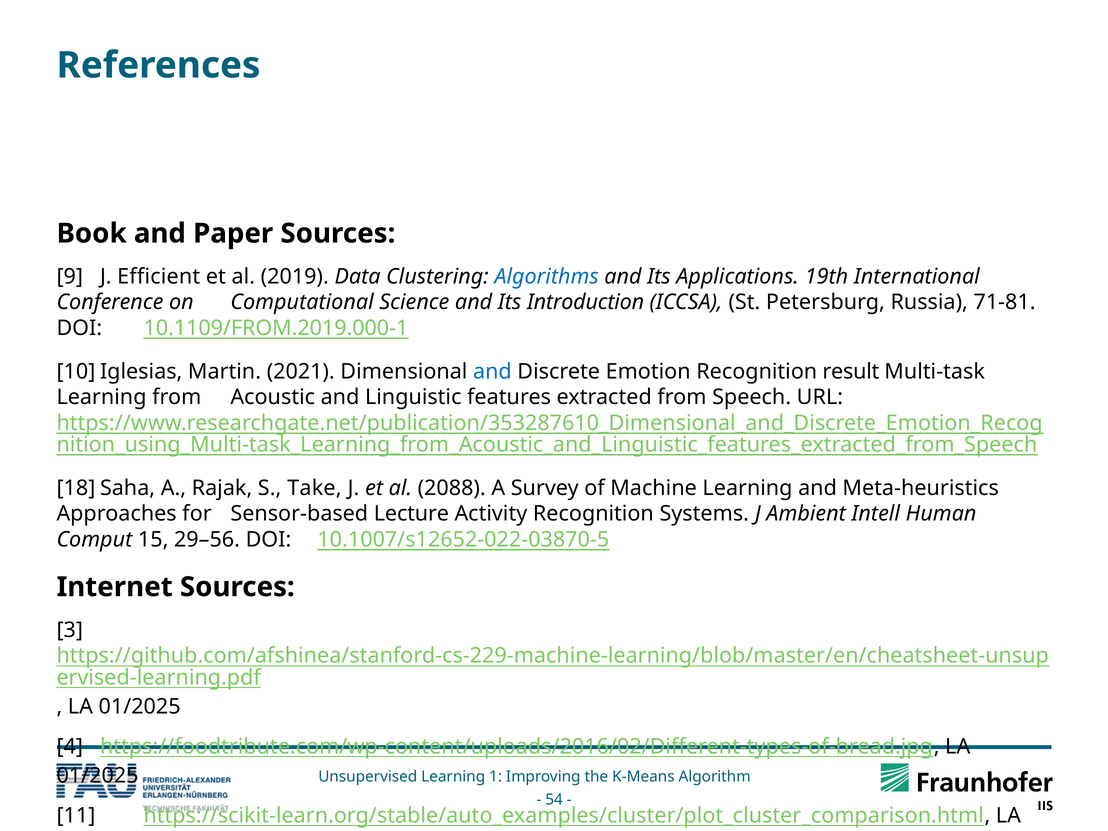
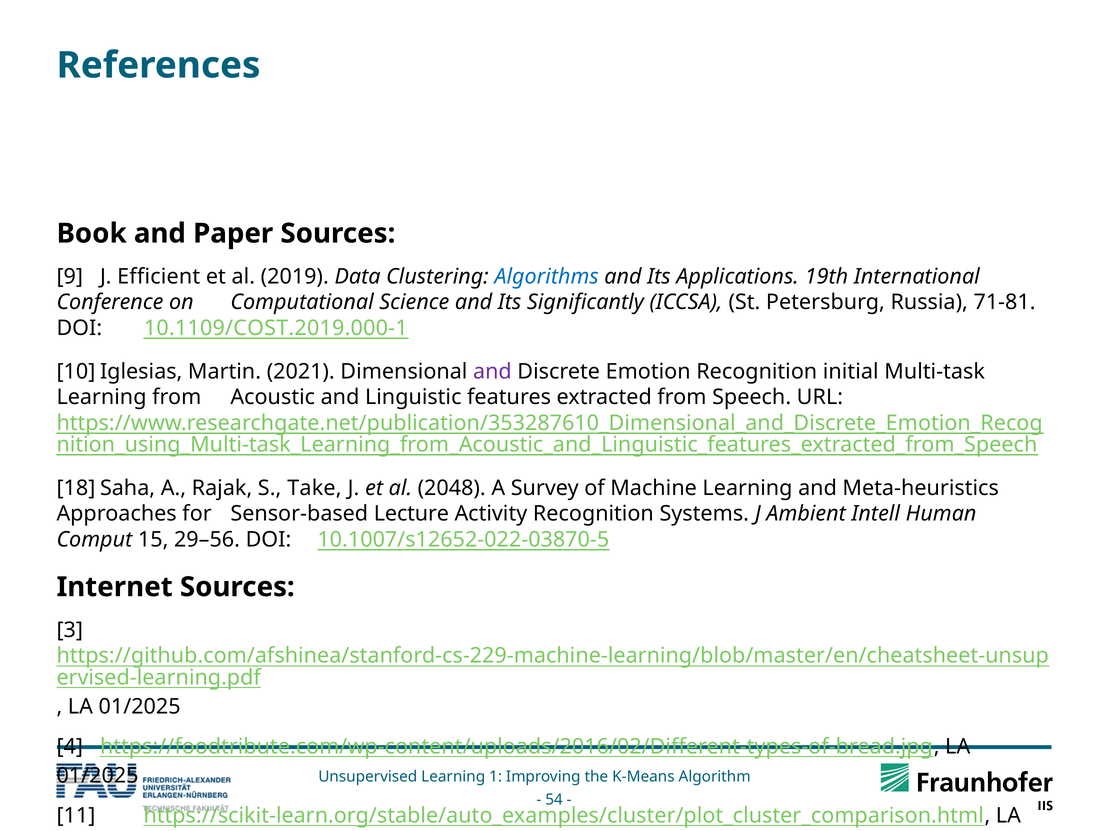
Introduction: Introduction -> Significantly (585, 302)
10.1109/FROM.2019.000-1: 10.1109/FROM.2019.000-1 -> 10.1109/COST.2019.000-1 (276, 328)
and colour: blue -> purple (492, 371)
result: result -> initial (851, 371)
2088: 2088 -> 2048 (452, 488)
